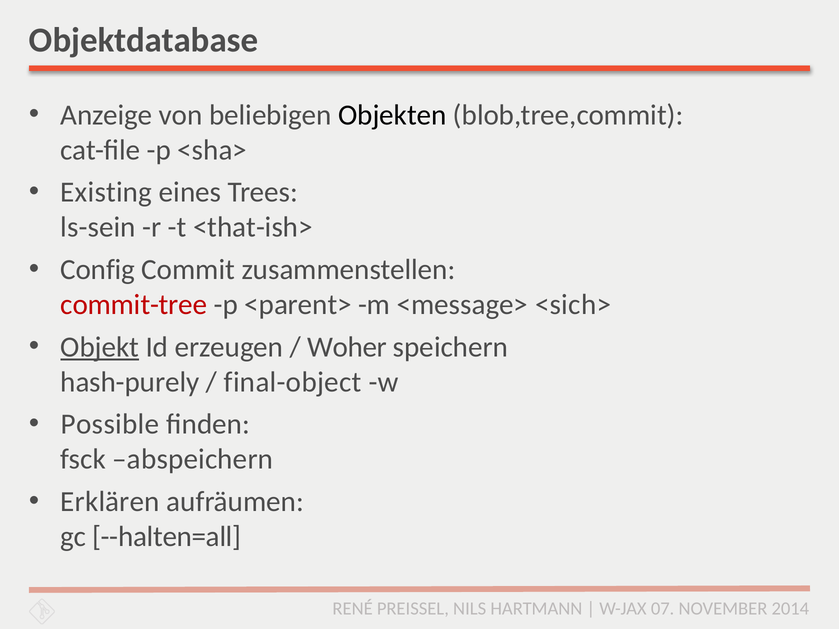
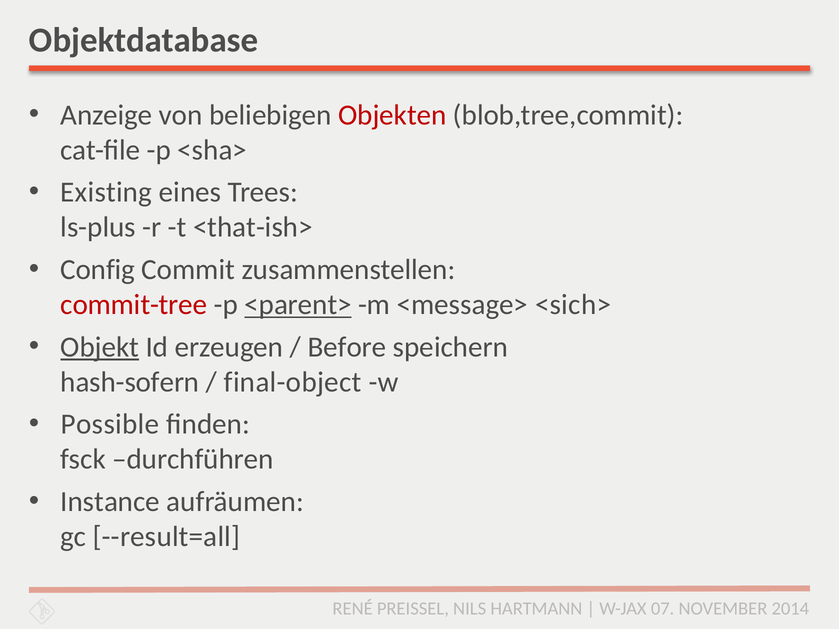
Objekten colour: black -> red (392, 115)
ls-sein: ls-sein -> ls-plus (98, 227)
<parent> underline: none -> present (298, 305)
Woher: Woher -> Before (347, 347)
hash-purely: hash-purely -> hash-sofern (130, 382)
abspeichern: abspeichern -> durchführen (193, 459)
Erklären: Erklären -> Instance (110, 502)
--halten=all: --halten=all -> --result=all (166, 537)
